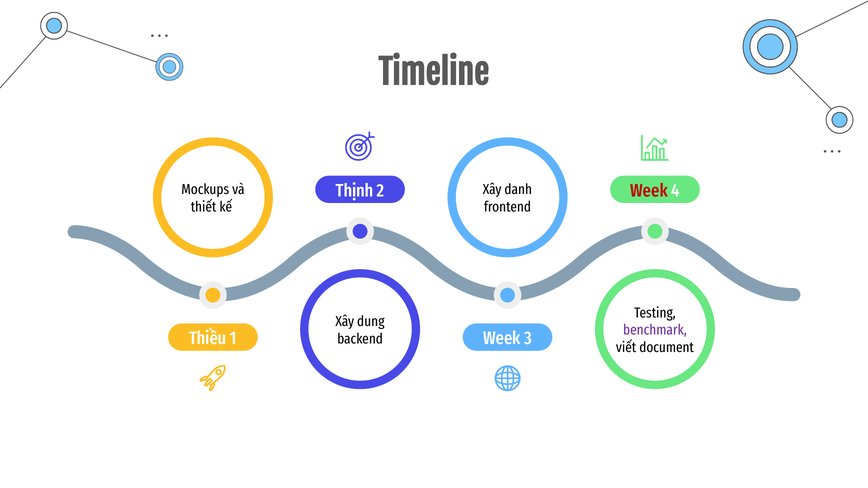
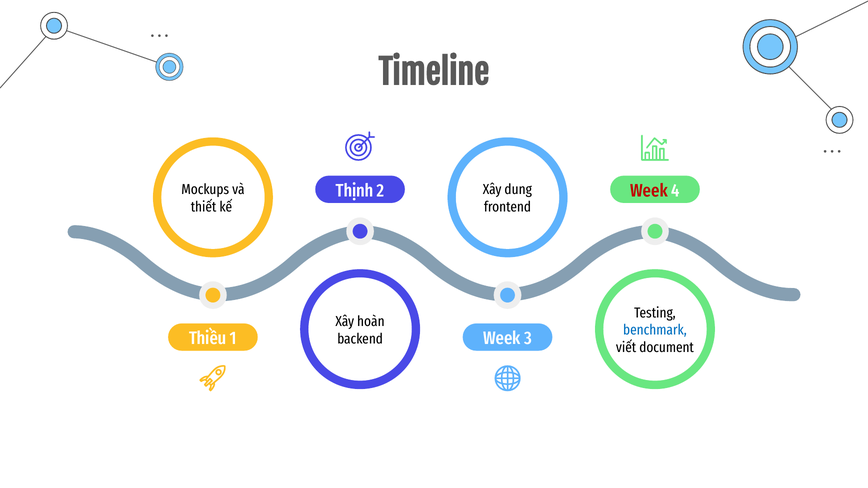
danh: danh -> dung (518, 190)
dung: dung -> hoàn (371, 322)
benchmark colour: purple -> blue (655, 330)
